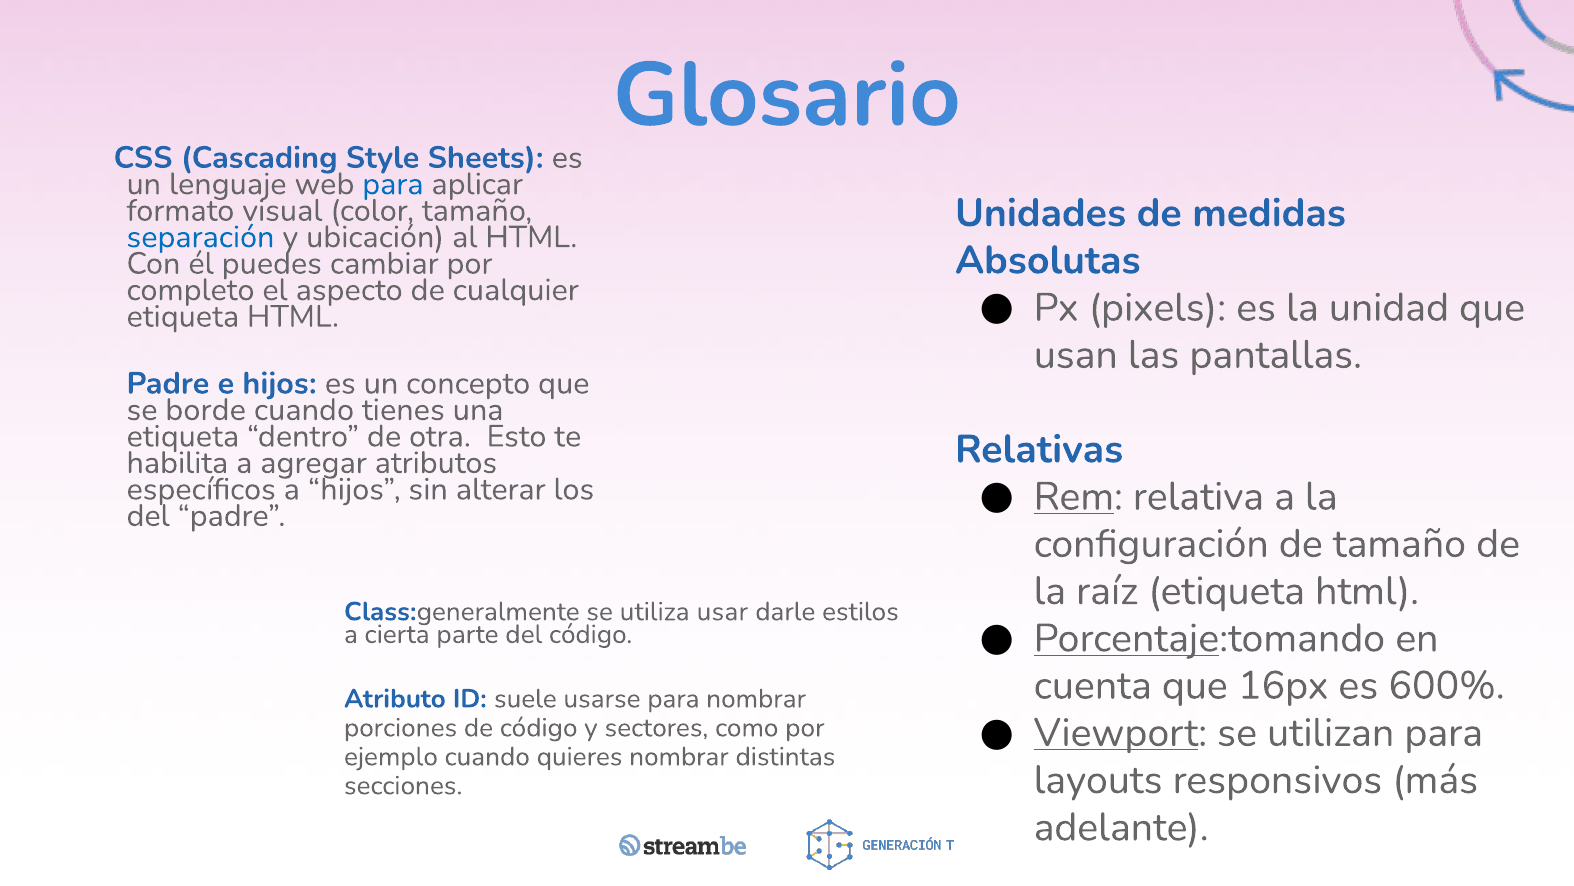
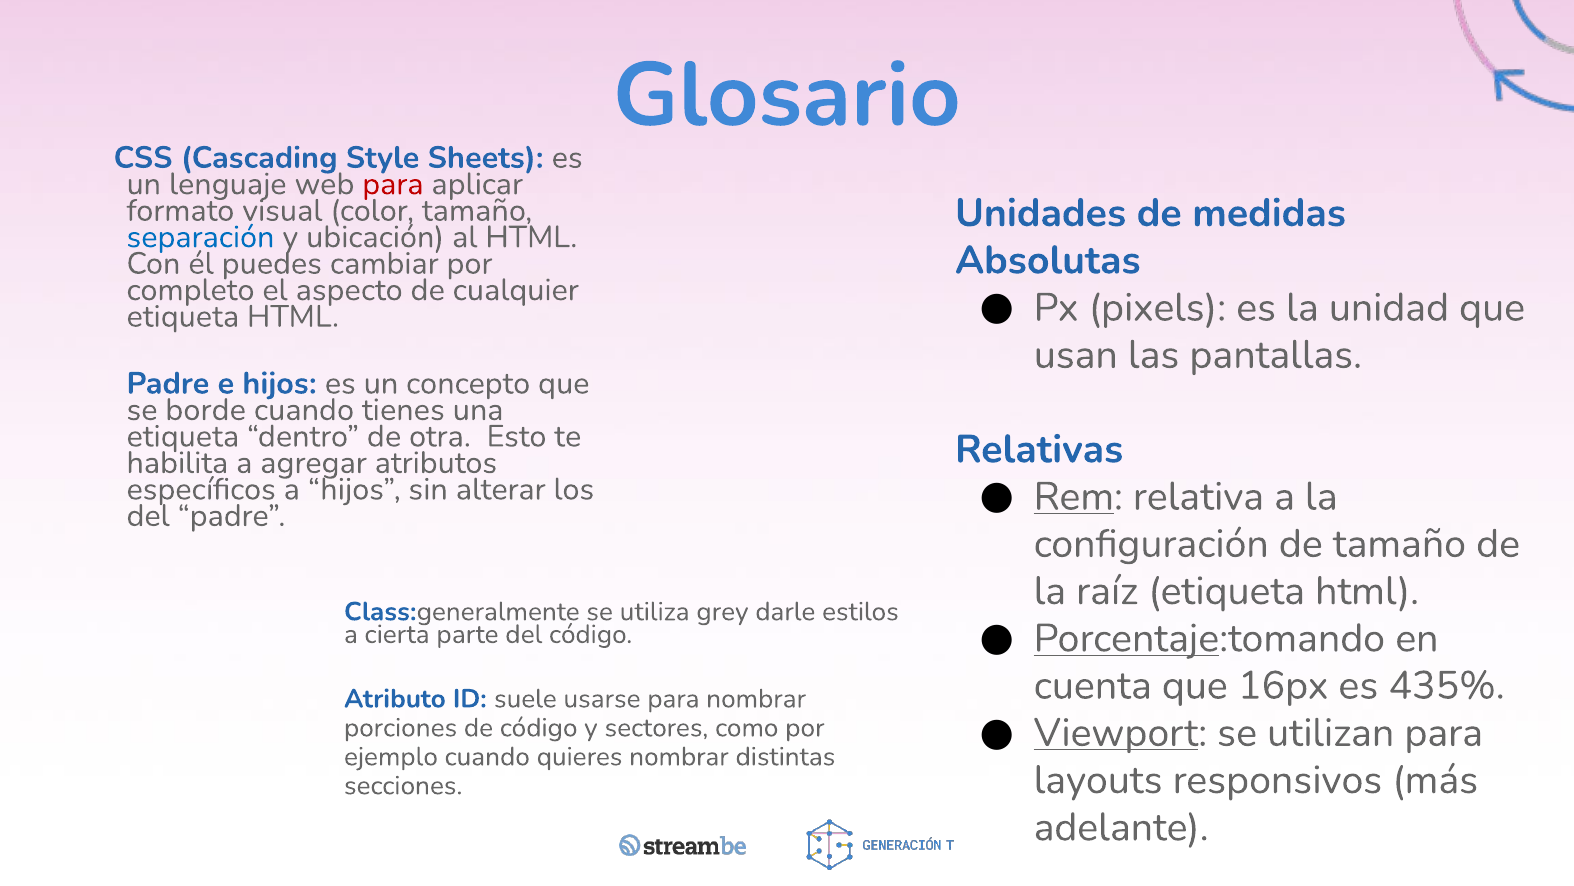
para colour: blue -> red (393, 184)
usar: usar -> grey (722, 611)
600%: 600% -> 435% (1447, 685)
